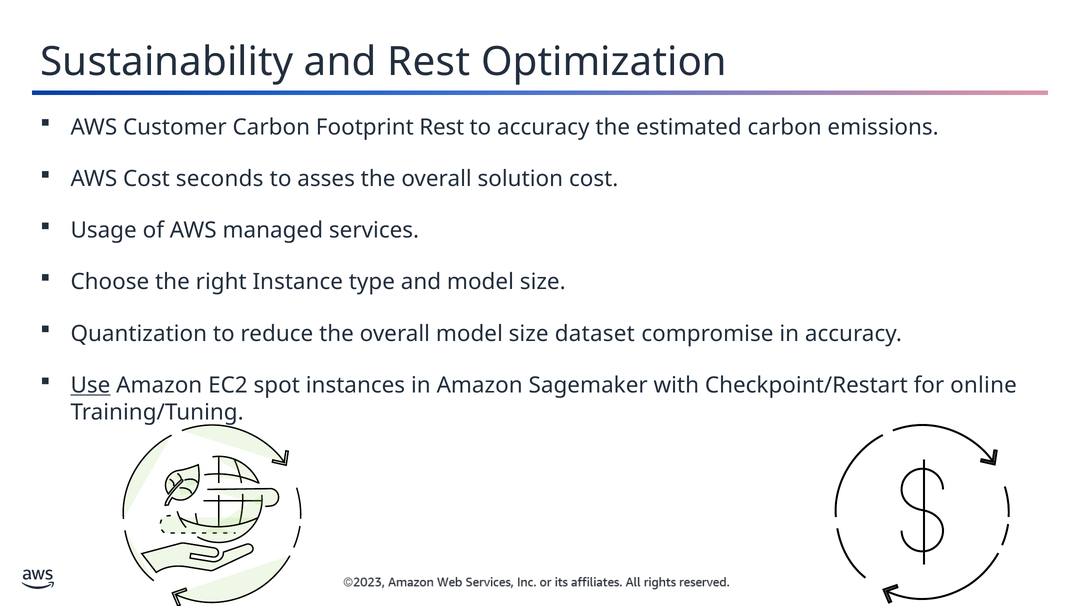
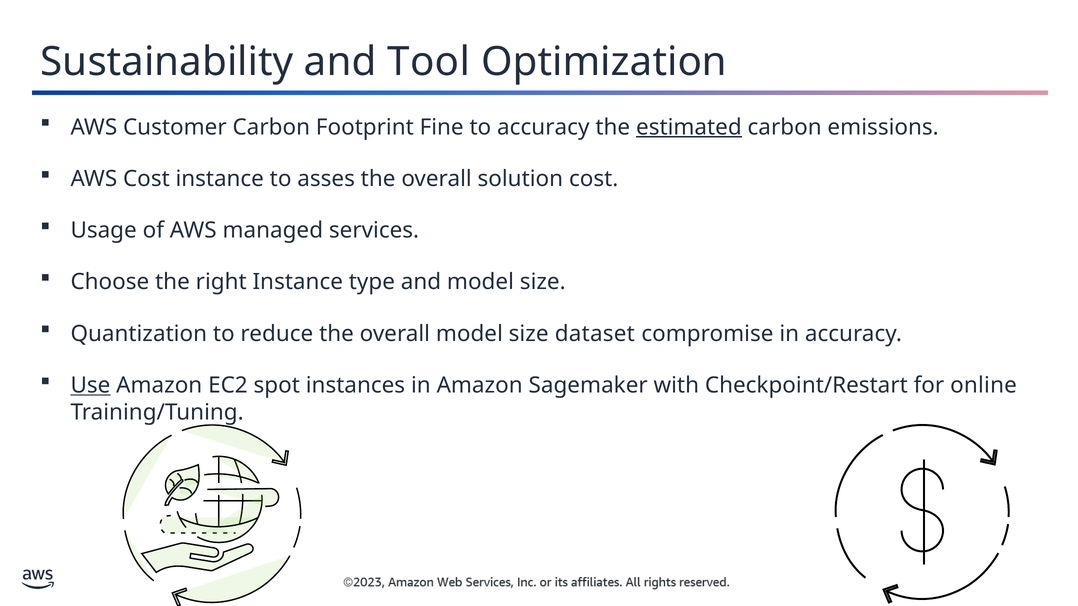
and Rest: Rest -> Tool (429, 62)
Footprint Rest: Rest -> Fine (442, 127)
estimated underline: none -> present (689, 127)
Cost seconds: seconds -> instance (220, 179)
